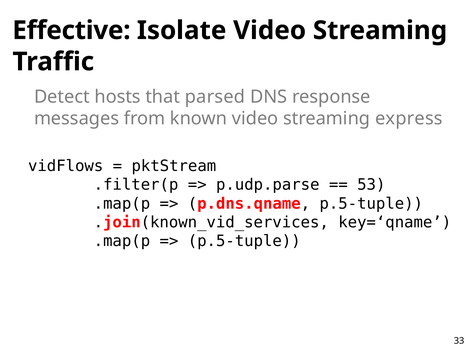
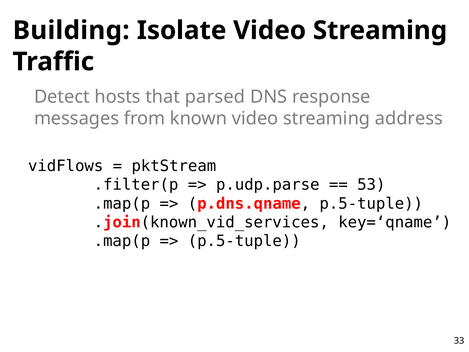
Effective: Effective -> Building (71, 30)
express: express -> address (409, 119)
